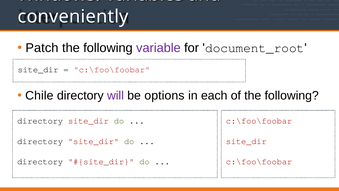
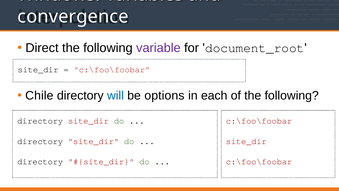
conveniently: conveniently -> convergence (73, 17)
Patch: Patch -> Direct (42, 48)
will colour: purple -> blue (115, 96)
